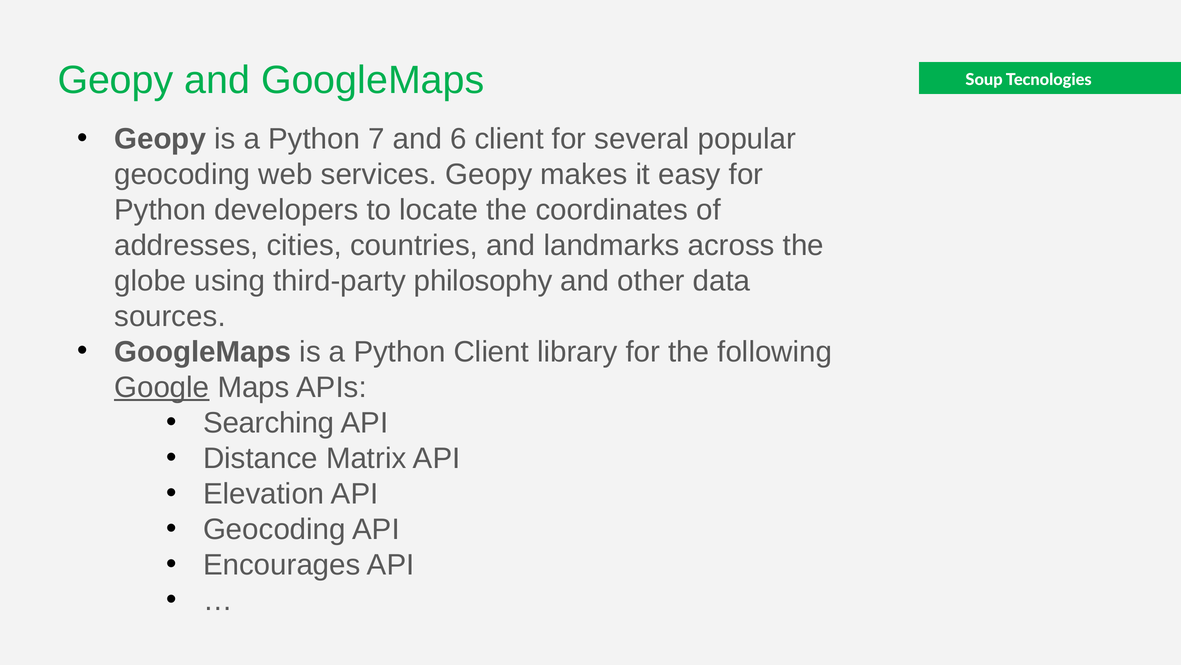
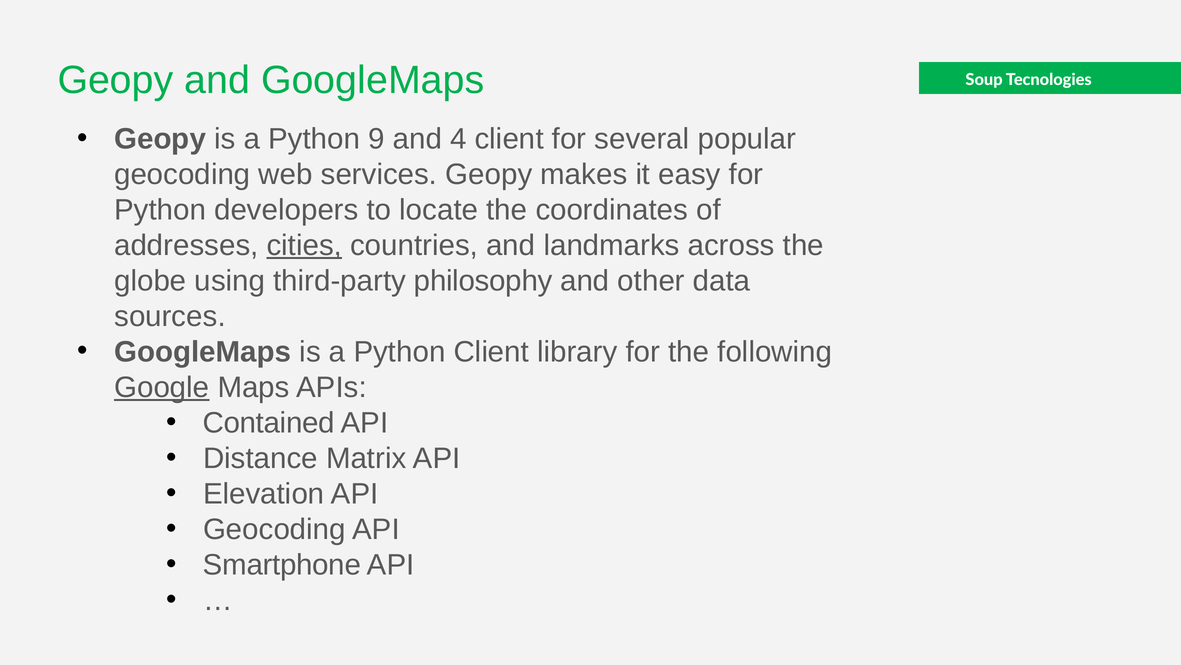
7: 7 -> 9 (376, 139)
6: 6 -> 4 (458, 139)
cities underline: none -> present (304, 245)
Searching: Searching -> Contained (269, 423)
Encourages: Encourages -> Smartphone (282, 564)
